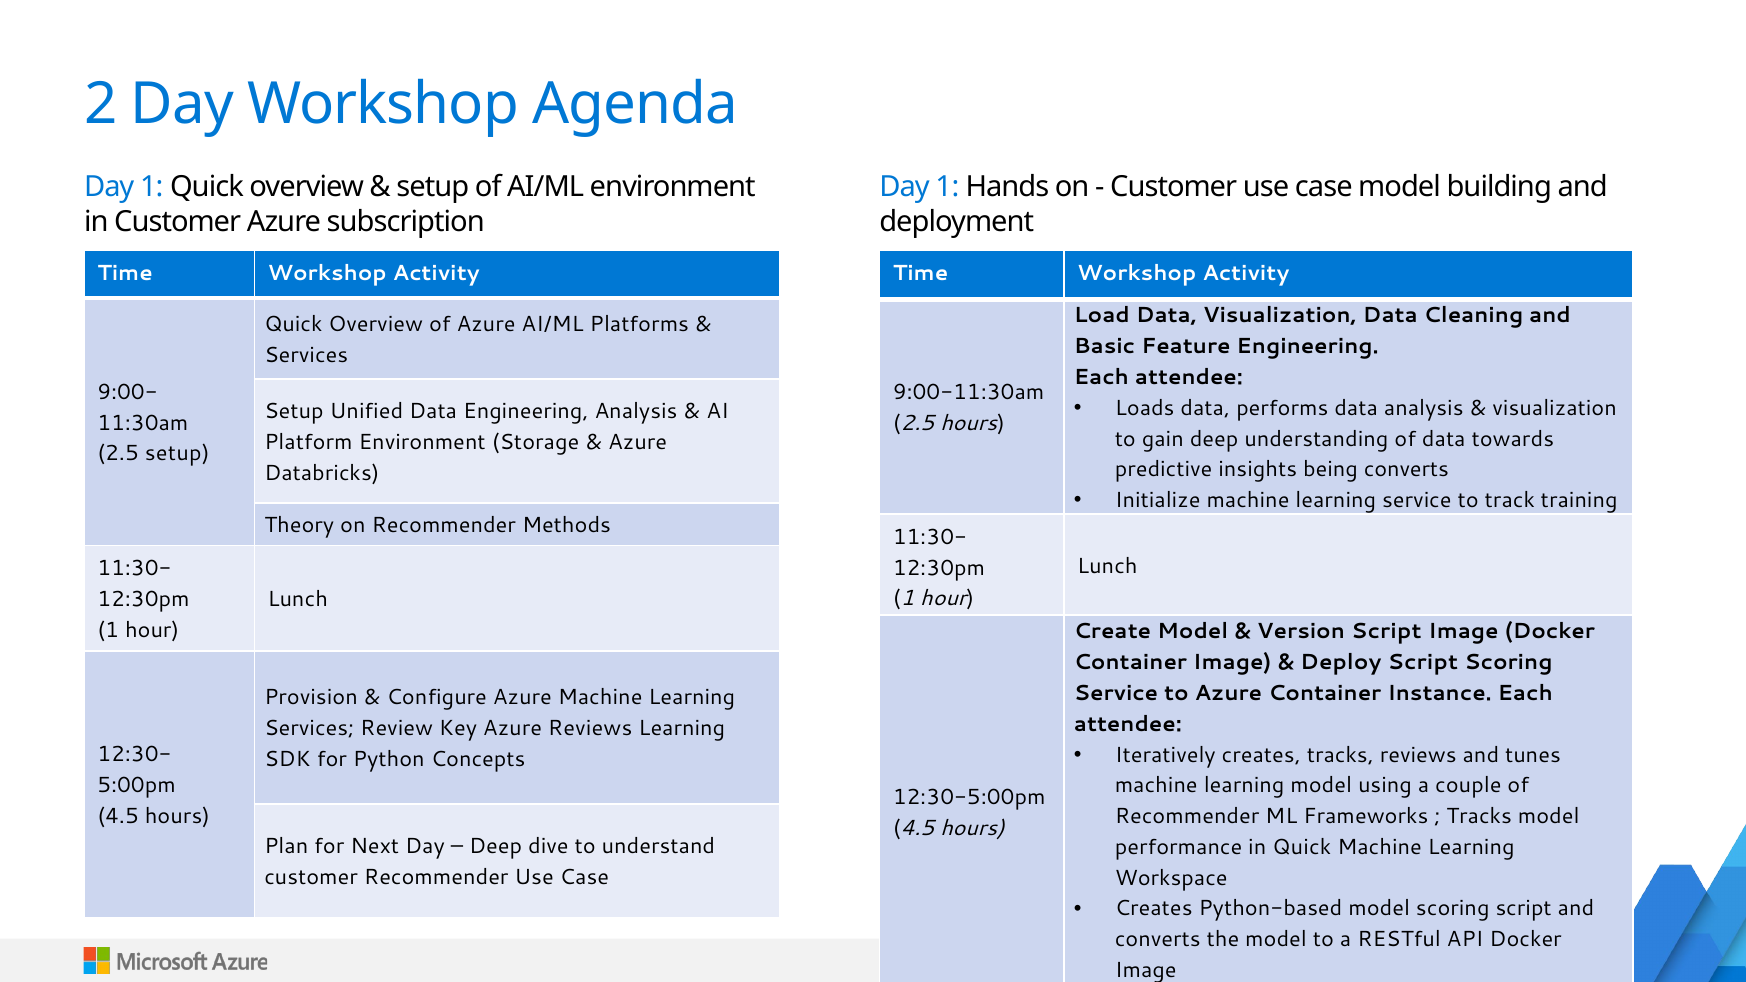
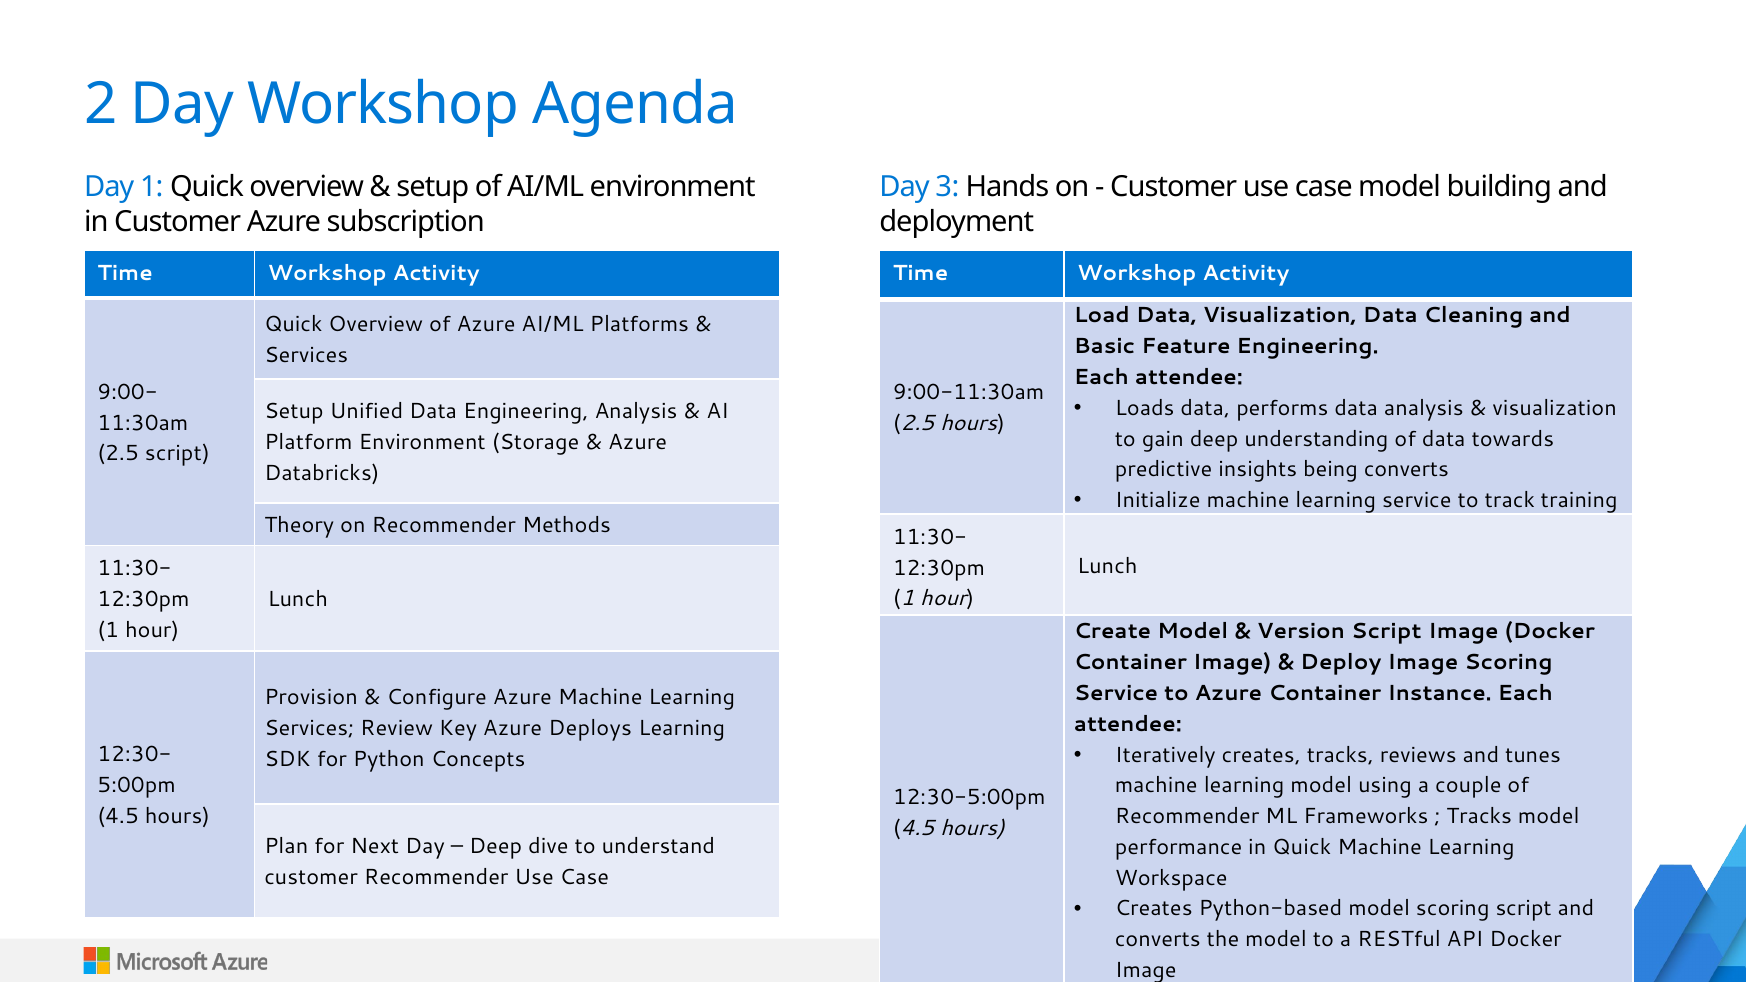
1: 1 -> 3 (947, 187)
2.5 setup: setup -> script (177, 454)
Deploy Script: Script -> Image (1423, 663)
Azure Reviews: Reviews -> Deploys (590, 729)
